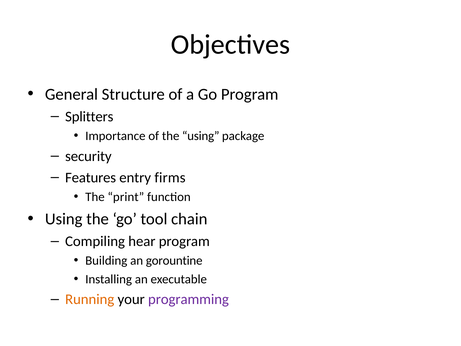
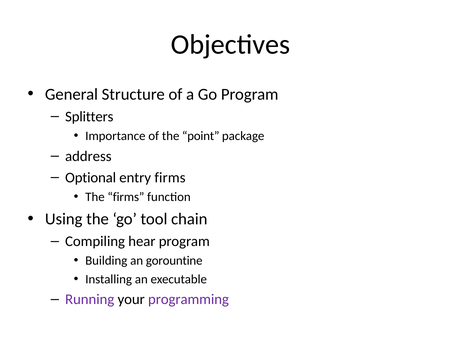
the using: using -> point (201, 136)
security: security -> address (88, 156)
Features: Features -> Optional (91, 177)
The print: print -> firms (126, 197)
Running colour: orange -> purple (90, 299)
